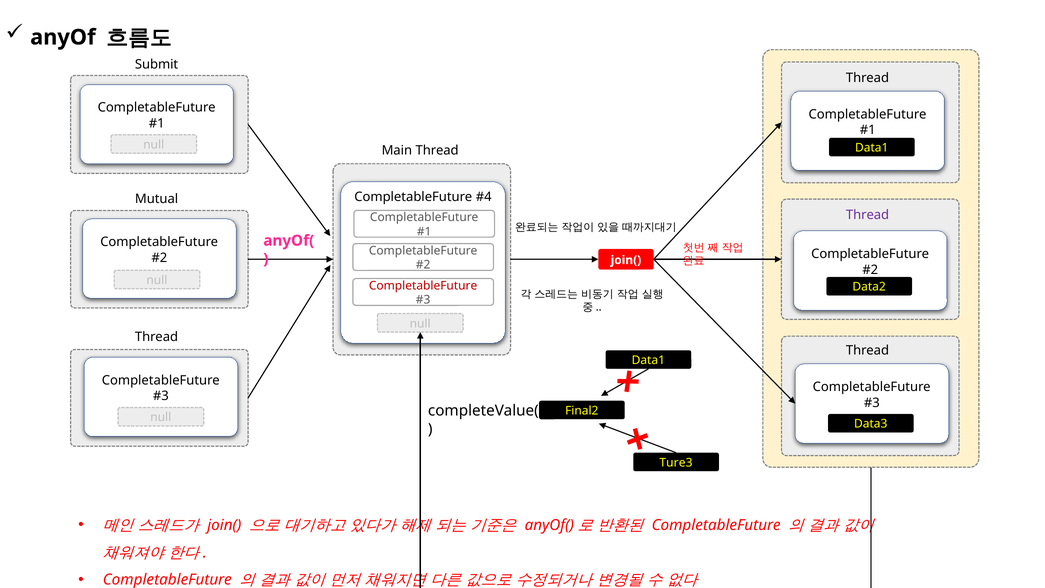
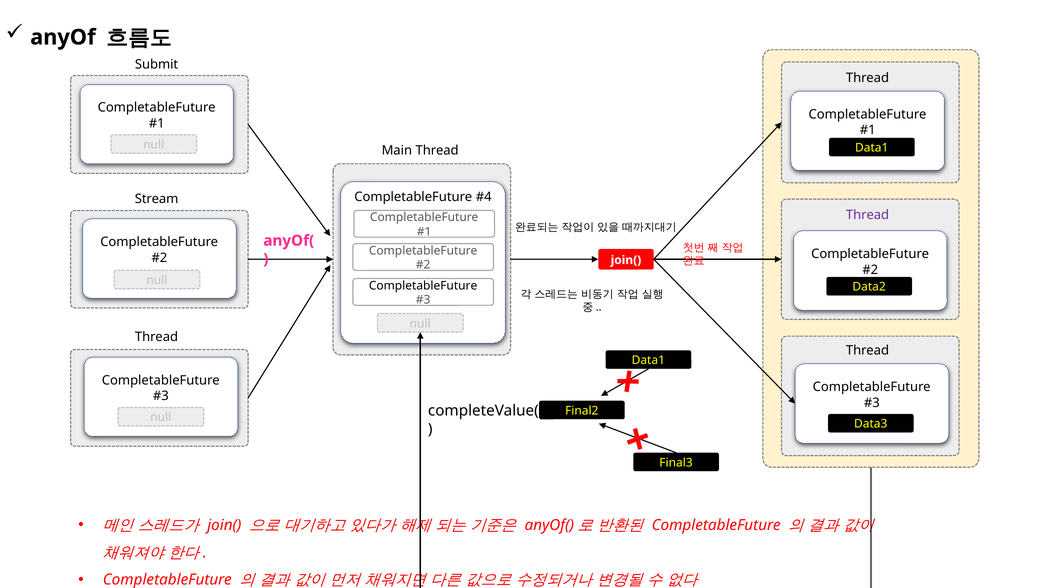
Mutual: Mutual -> Stream (157, 199)
CompletableFuture colour: red -> black (423, 285)
Ture3: Ture3 -> Final3 (676, 463)
